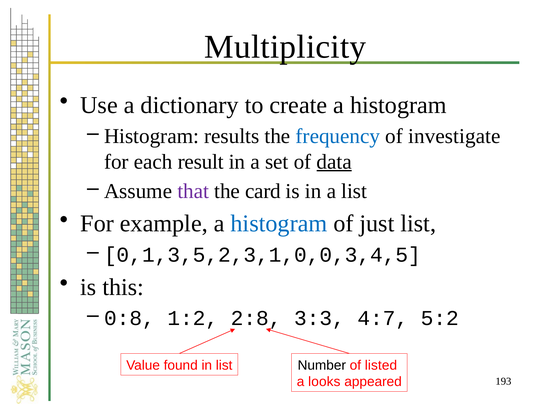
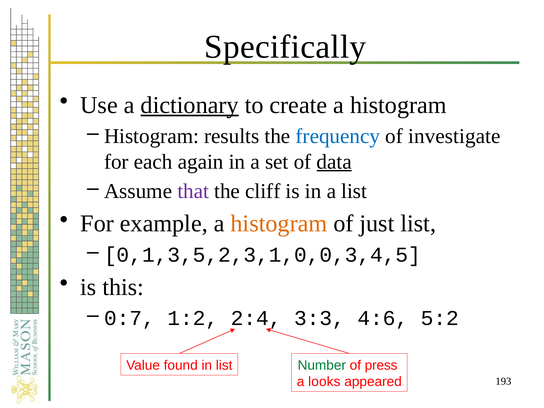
Multiplicity: Multiplicity -> Specifically (285, 47)
dictionary underline: none -> present (190, 105)
result: result -> again (201, 162)
card: card -> cliff (263, 191)
histogram colour: blue -> orange (279, 224)
0:8: 0:8 -> 0:7 (129, 318)
2:8: 2:8 -> 2:4 (256, 318)
4:7: 4:7 -> 4:6 (383, 318)
Number colour: black -> green (322, 365)
listed: listed -> press (381, 365)
